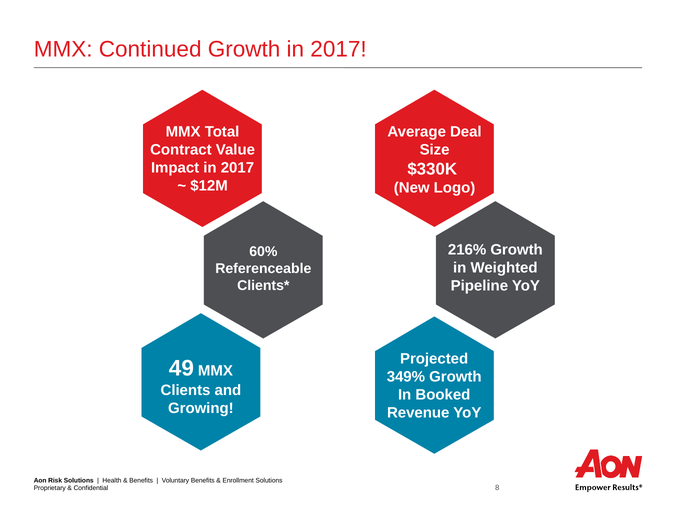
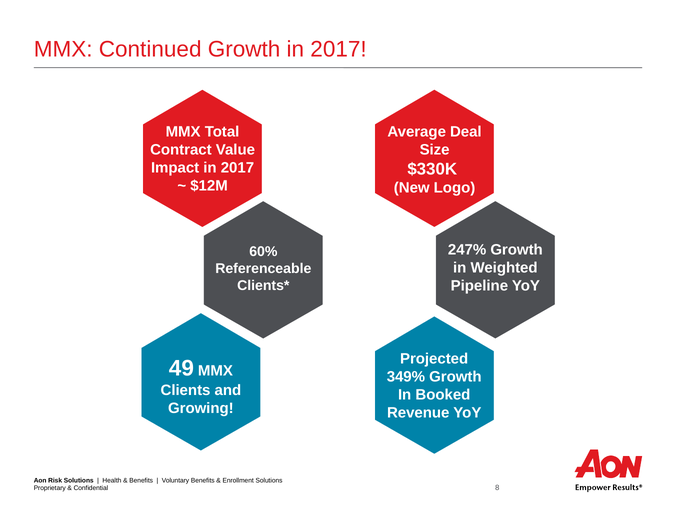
216%: 216% -> 247% (467, 250)
